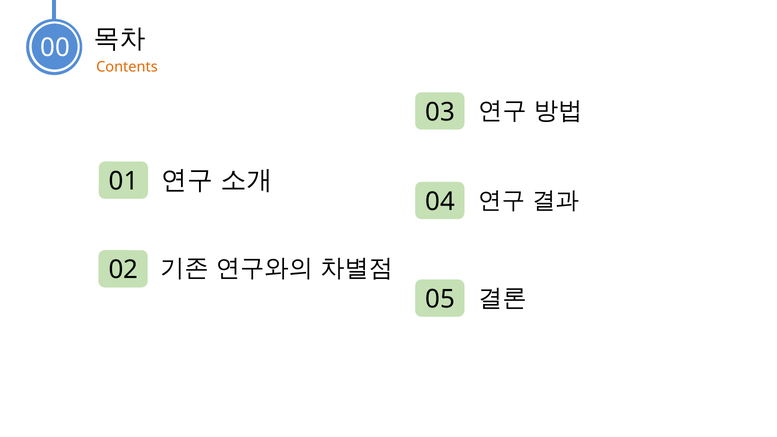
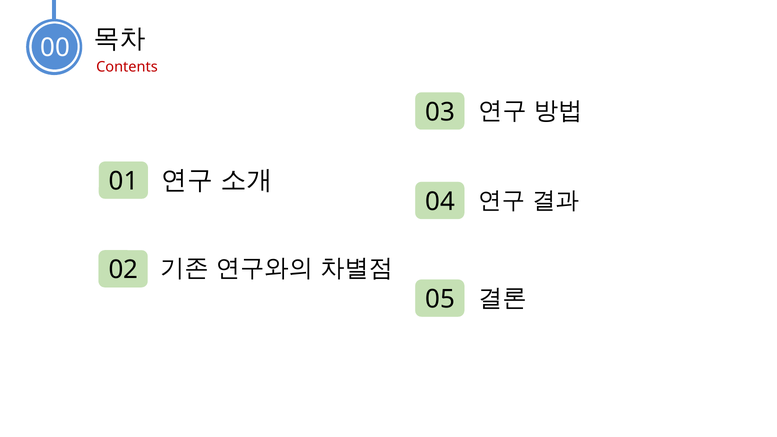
Contents colour: orange -> red (127, 67)
